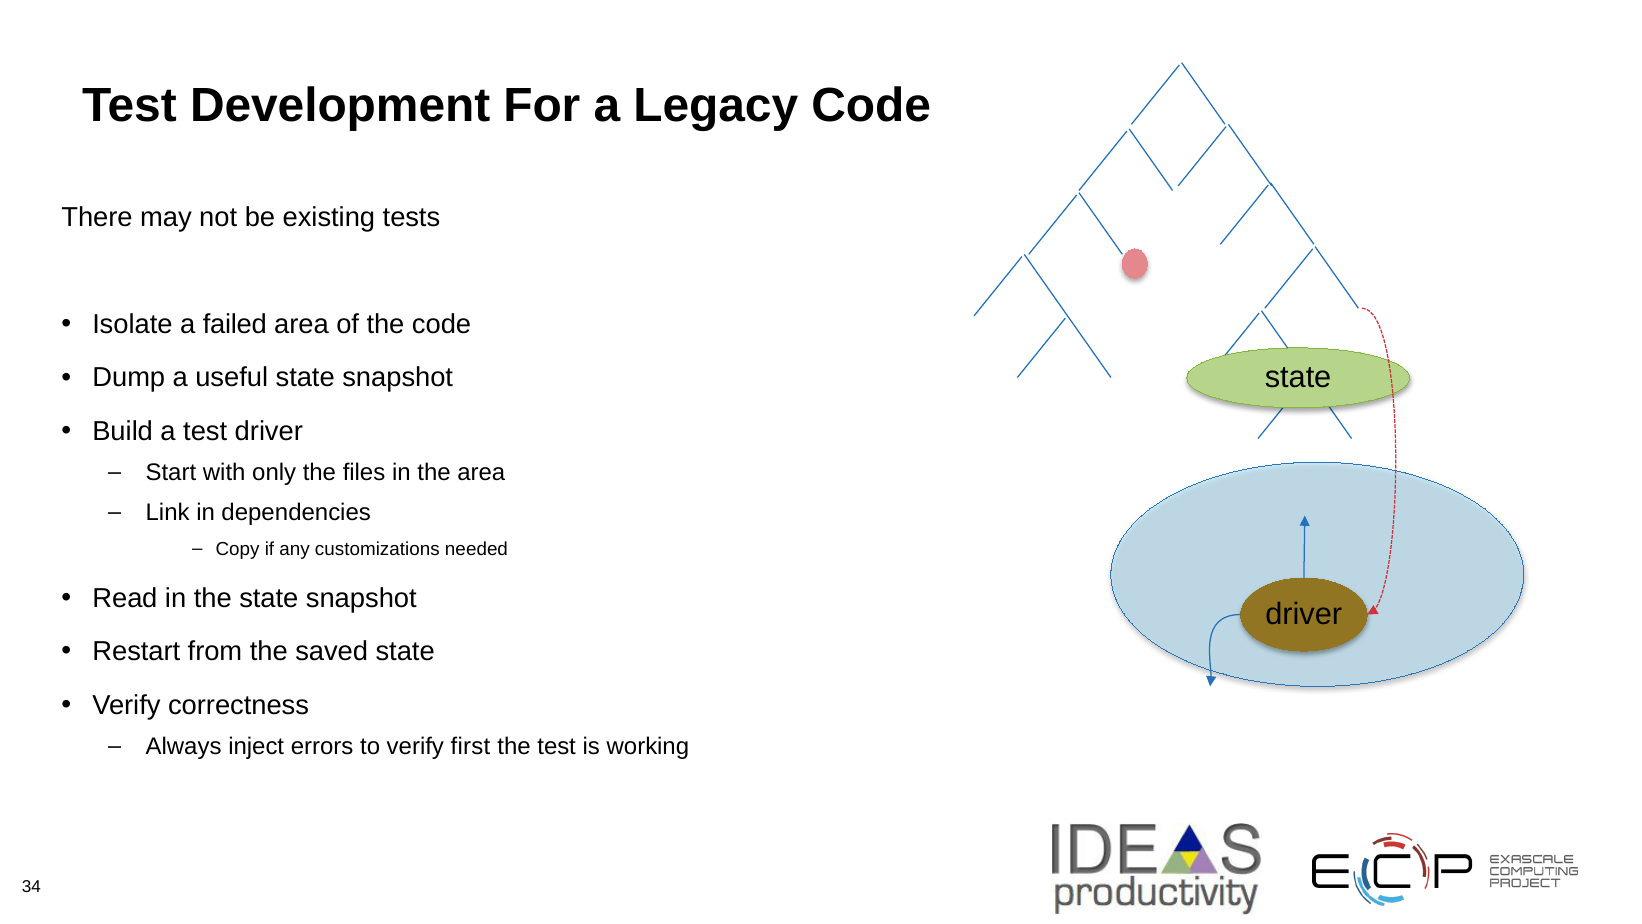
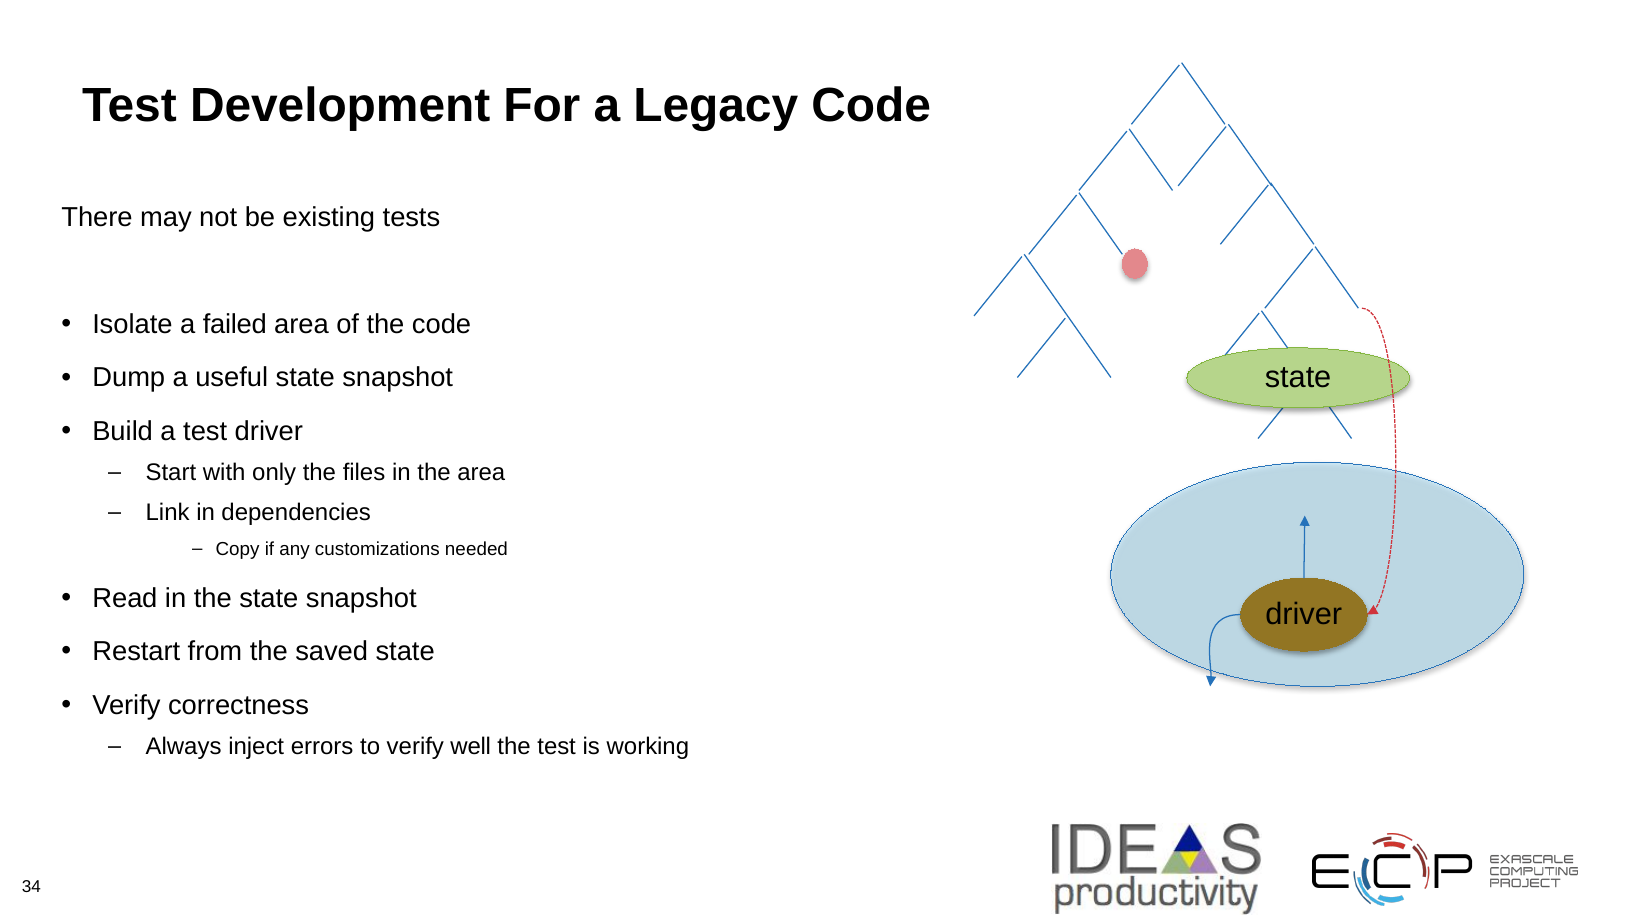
first: first -> well (471, 746)
